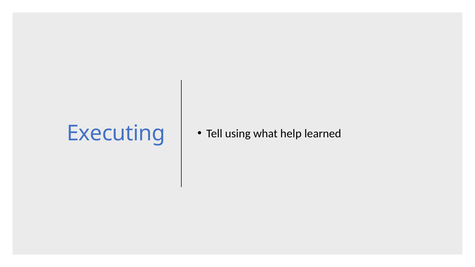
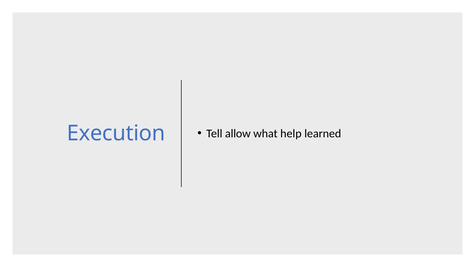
Executing: Executing -> Execution (116, 133)
using: using -> allow (238, 134)
